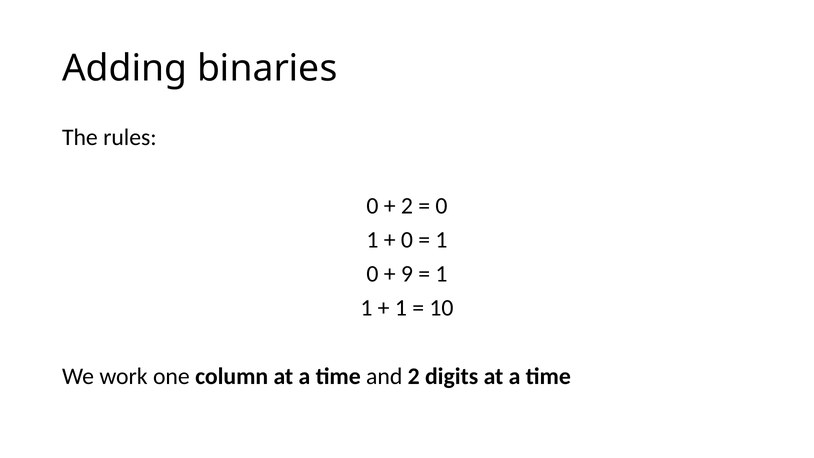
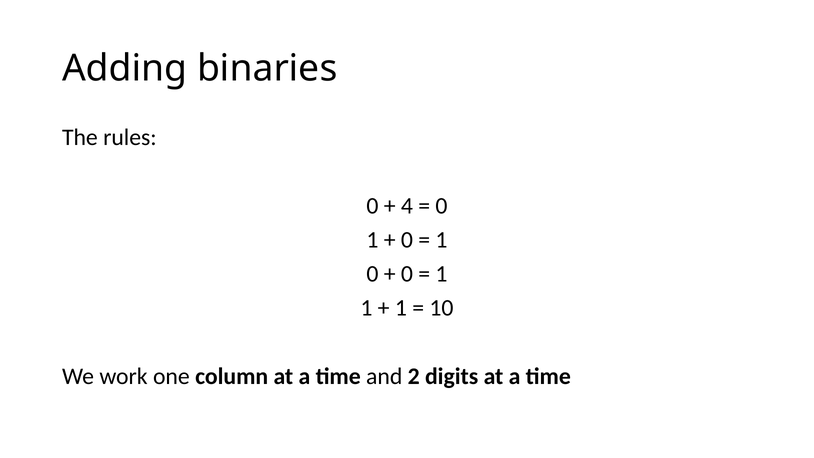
2: 2 -> 4 (407, 206)
9: 9 -> 0 (407, 274)
